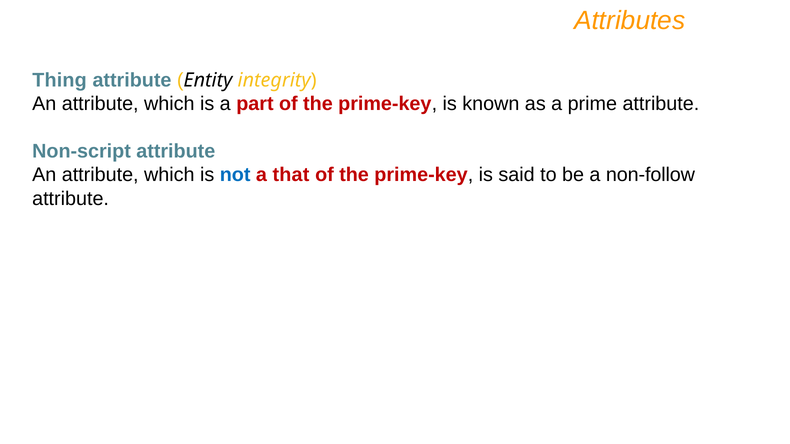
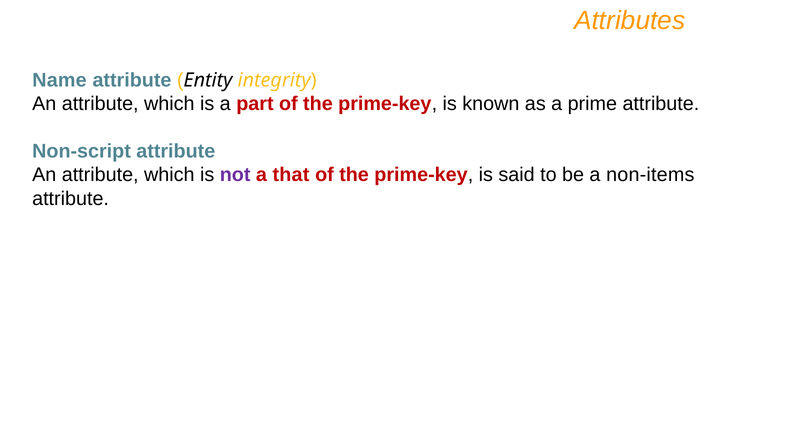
Thing: Thing -> Name (60, 80)
not colour: blue -> purple (235, 175)
non-follow: non-follow -> non-items (650, 175)
